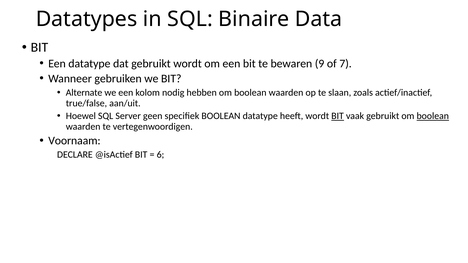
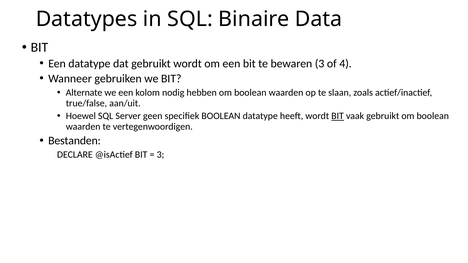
bewaren 9: 9 -> 3 (320, 64)
7: 7 -> 4 (346, 64)
boolean underline: present -> none (433, 116)
Voornaam: Voornaam -> Bestanden (74, 141)
6: 6 -> 3 (160, 155)
